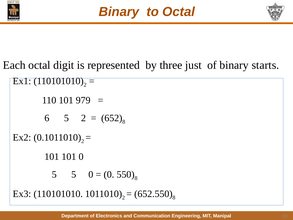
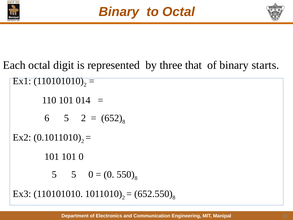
just: just -> that (193, 65)
979: 979 -> 014 (83, 100)
